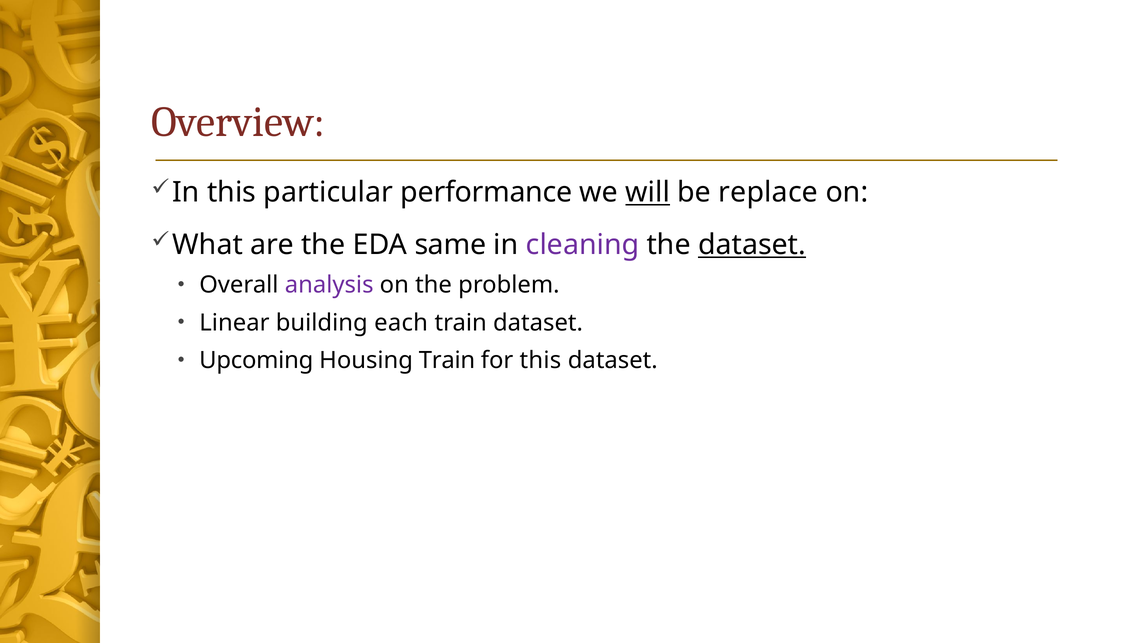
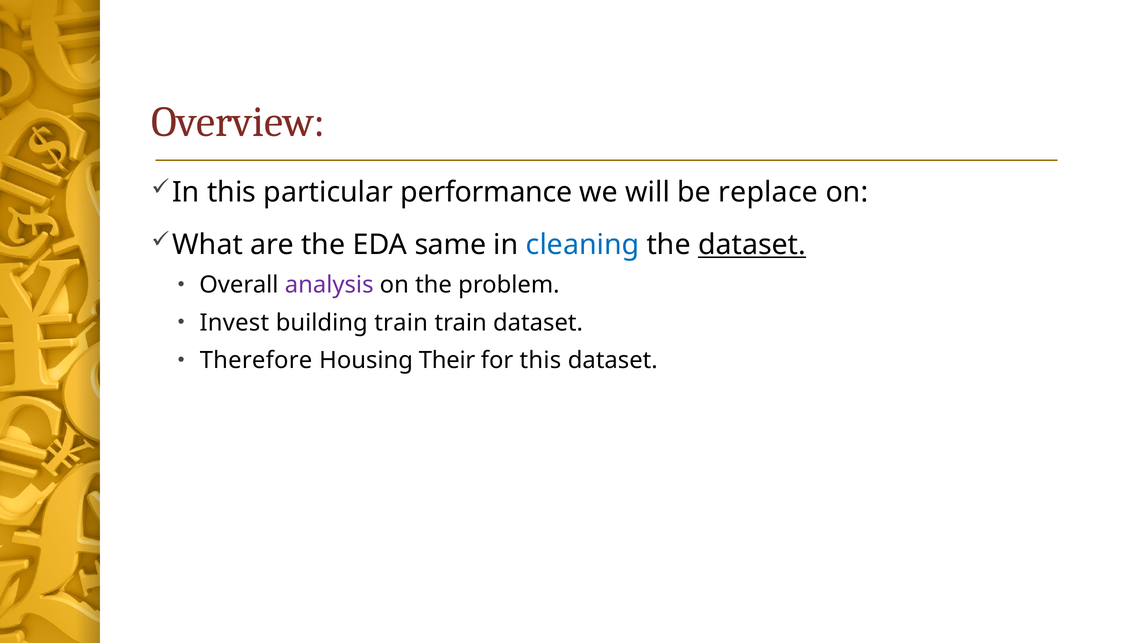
will underline: present -> none (648, 193)
cleaning colour: purple -> blue (583, 245)
Linear: Linear -> Invest (234, 323)
building each: each -> train (401, 323)
Upcoming: Upcoming -> Therefore (256, 360)
Housing Train: Train -> Their (447, 360)
